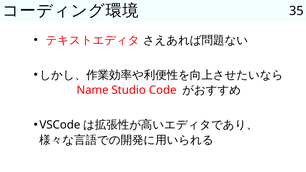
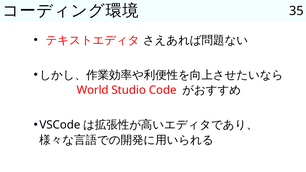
Name: Name -> World (93, 90)
